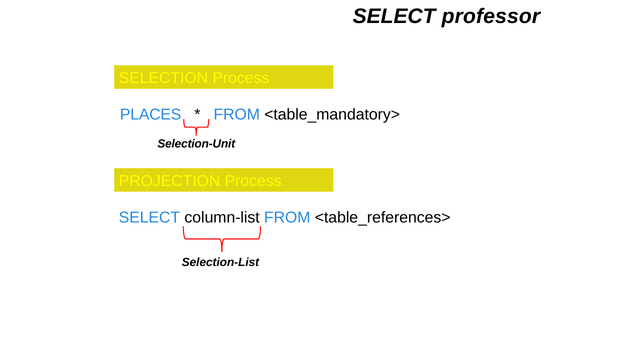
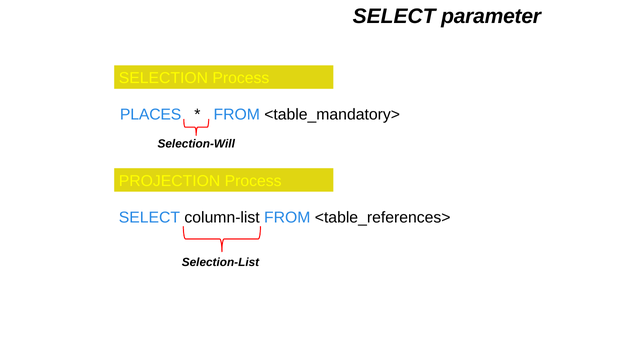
professor: professor -> parameter (491, 16)
Selection-Unit: Selection-Unit -> Selection-Will (196, 144)
